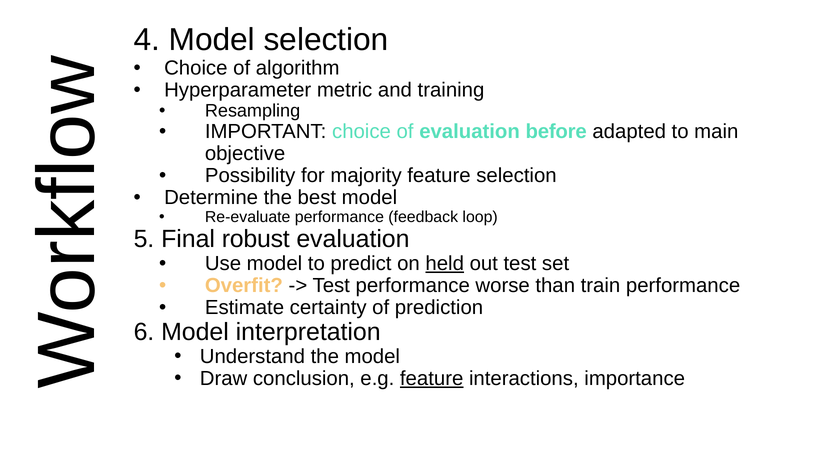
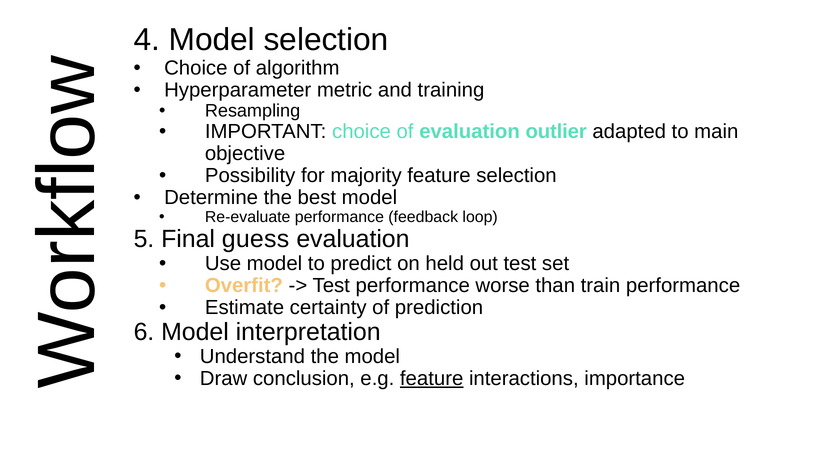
before: before -> outlier (556, 132)
robust: robust -> guess (256, 239)
held underline: present -> none (445, 264)
